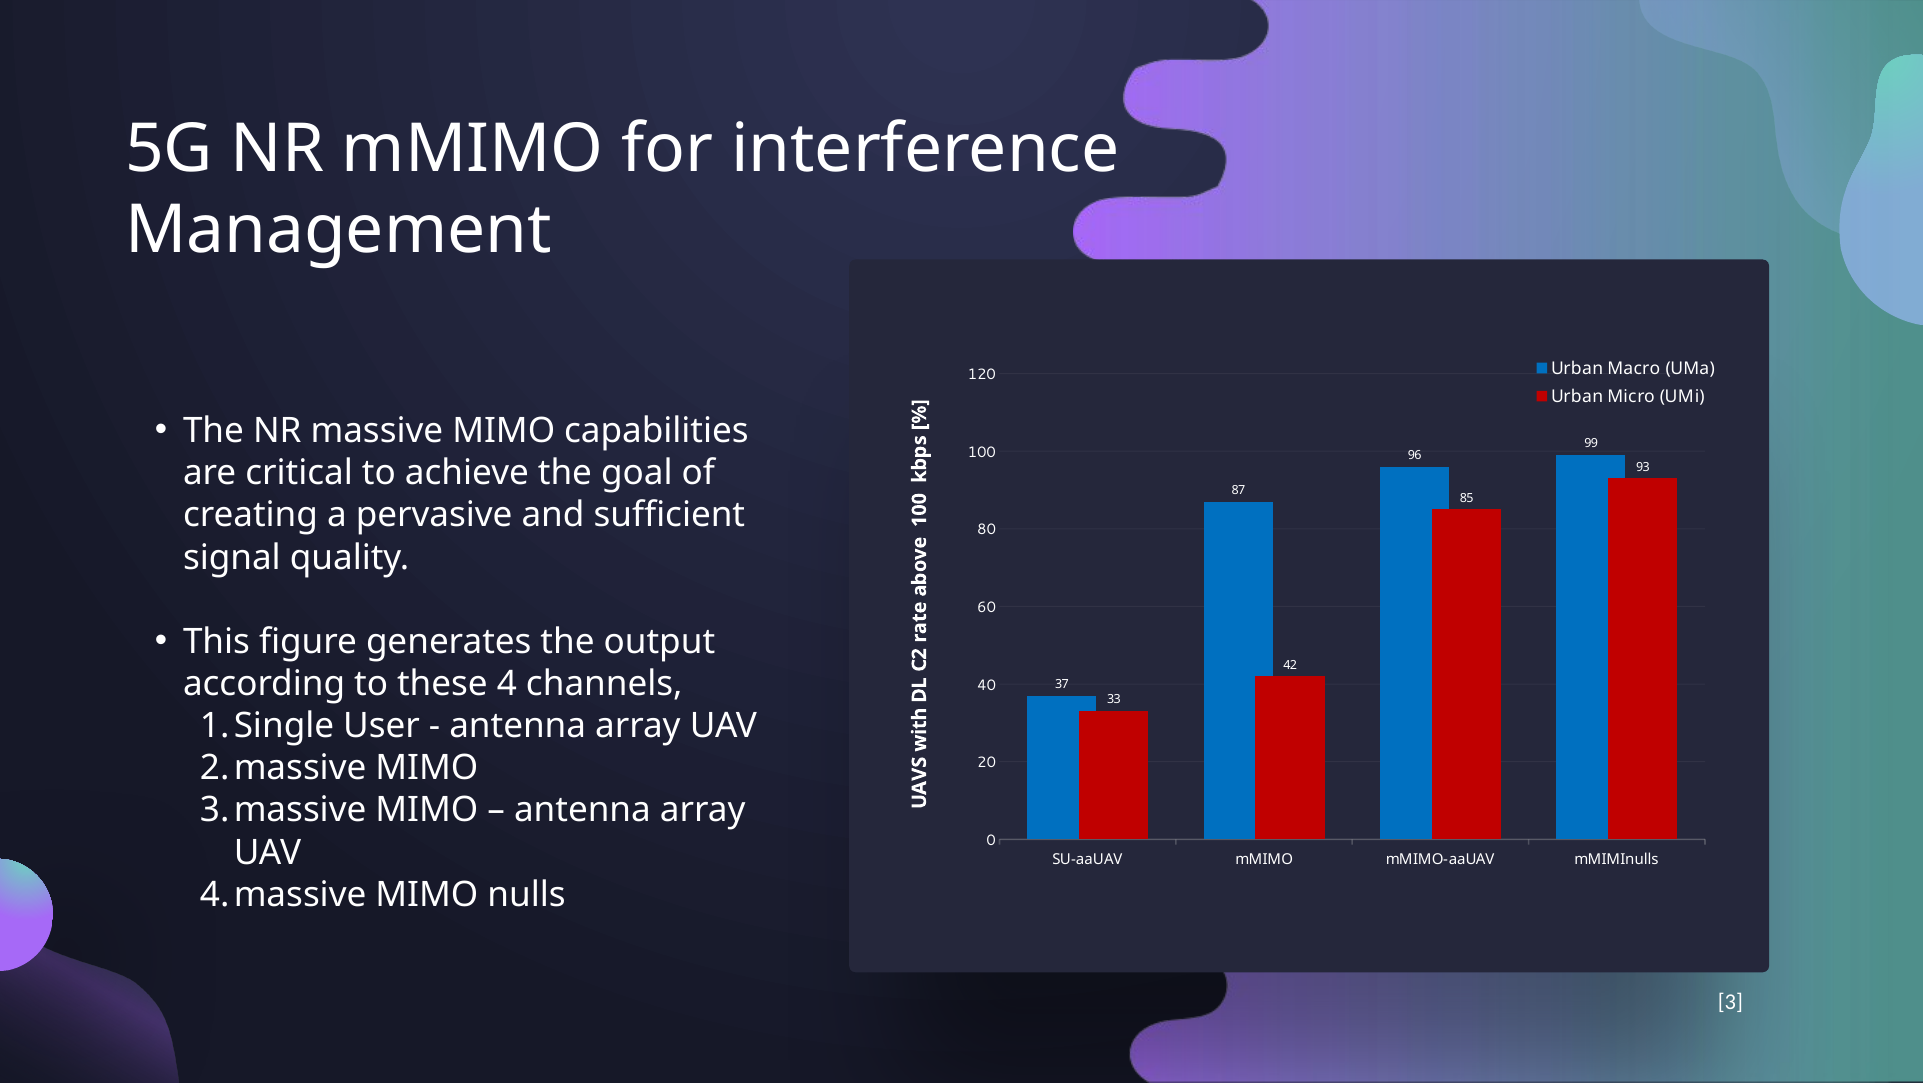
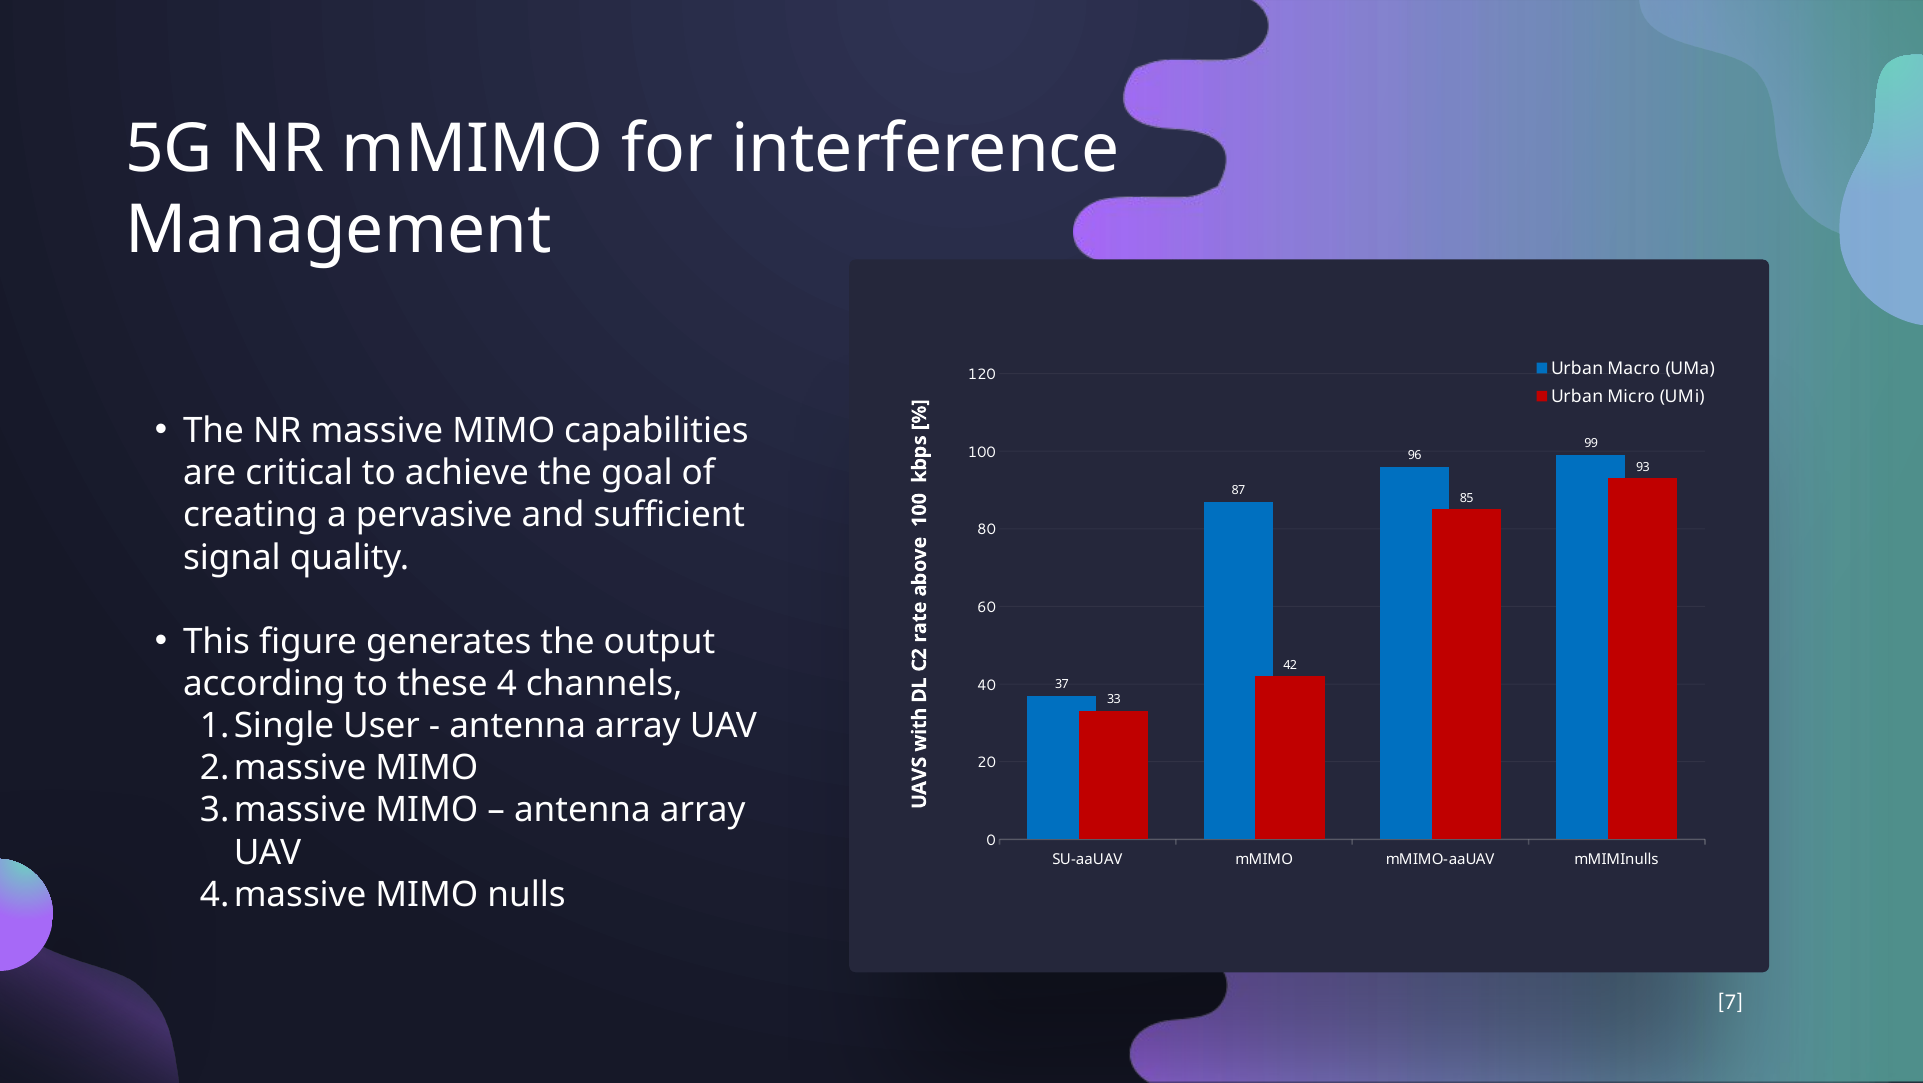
3: 3 -> 7 (1730, 1002)
